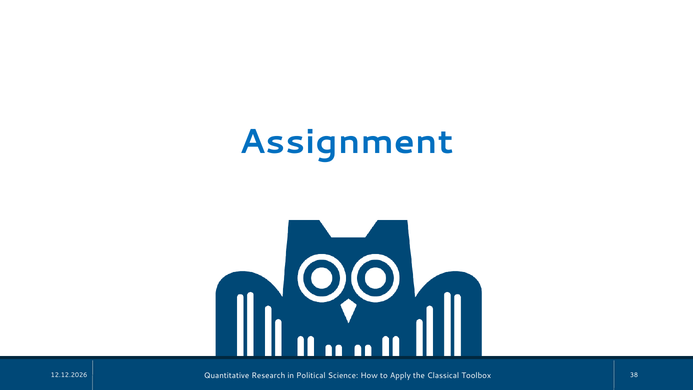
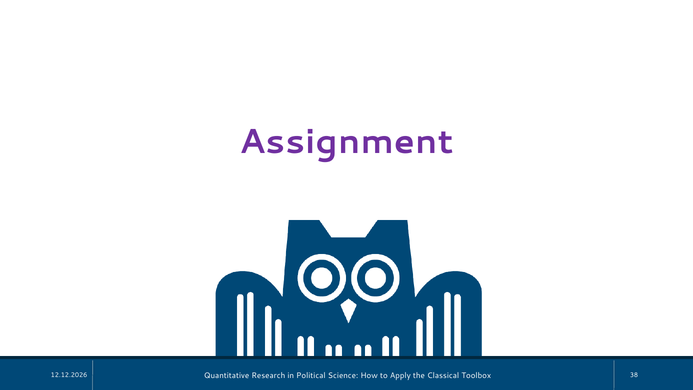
Assignment colour: blue -> purple (346, 142)
